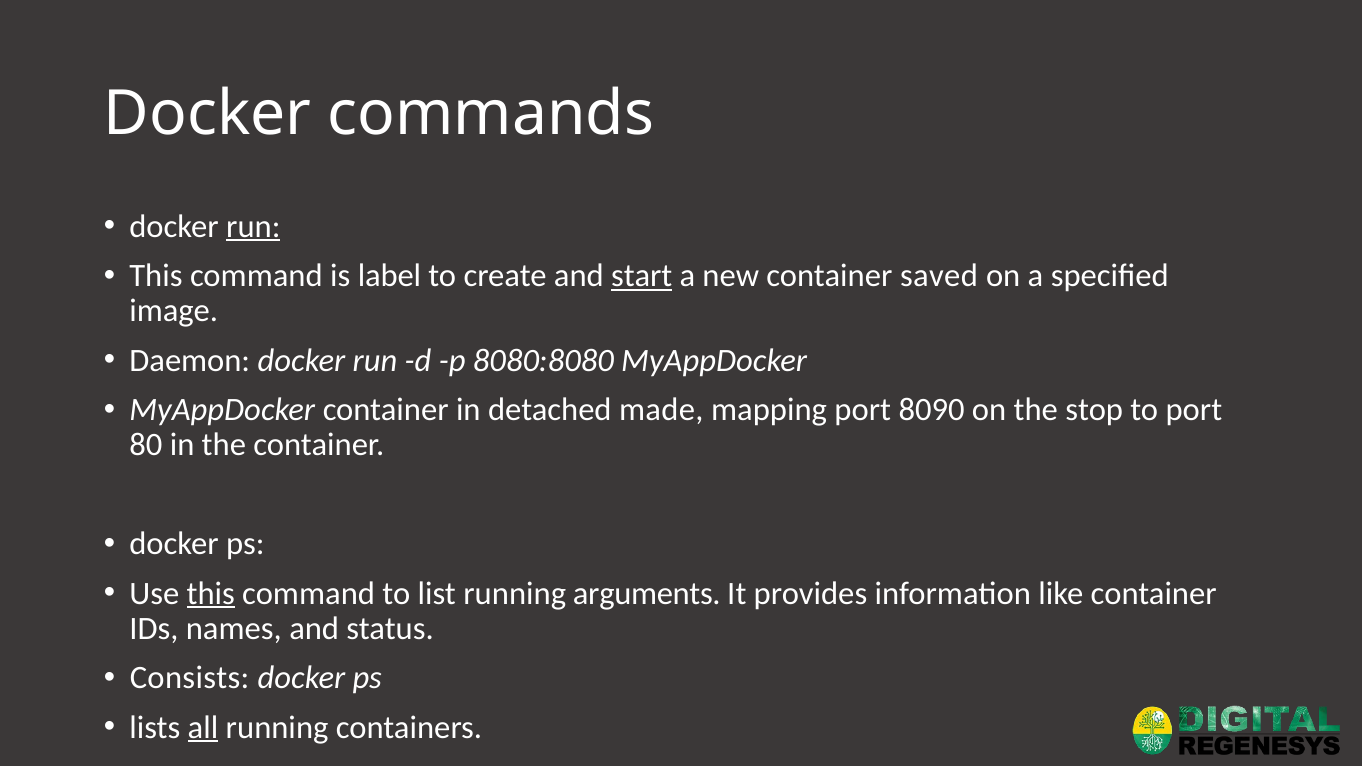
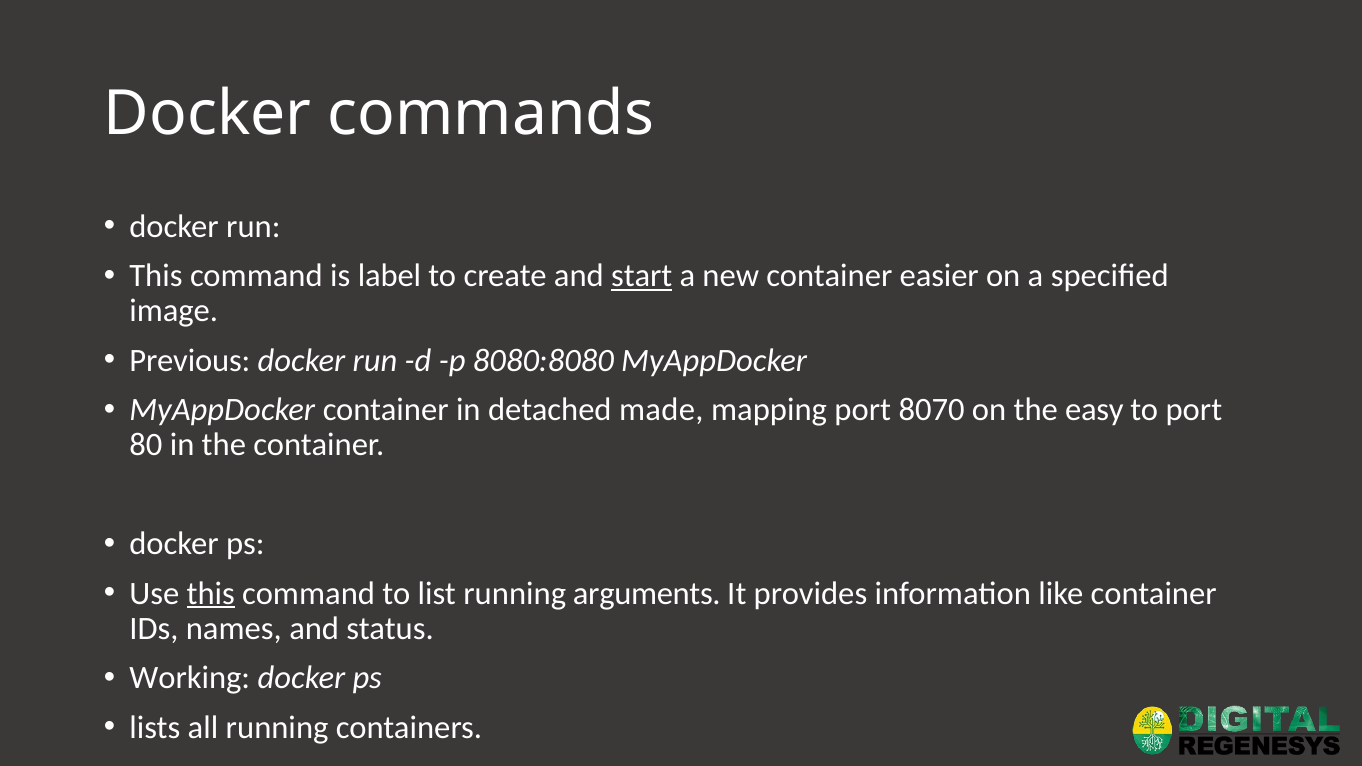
run underline: present -> none (253, 226)
saved: saved -> easier (939, 276)
Daemon: Daemon -> Previous (190, 361)
8090: 8090 -> 8070 (932, 410)
stop: stop -> easy (1094, 410)
Consists: Consists -> Working (190, 678)
all underline: present -> none (203, 728)
